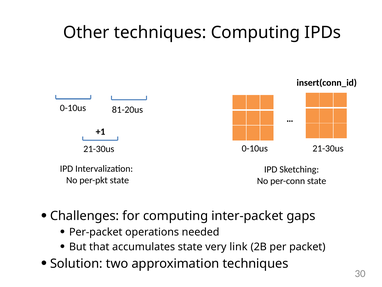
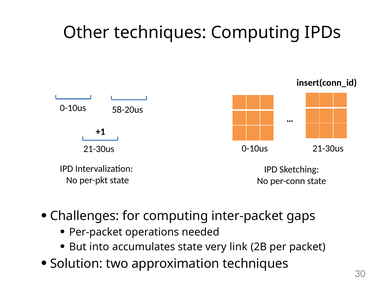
81-20us: 81-20us -> 58-20us (127, 110)
that: that -> into (99, 246)
